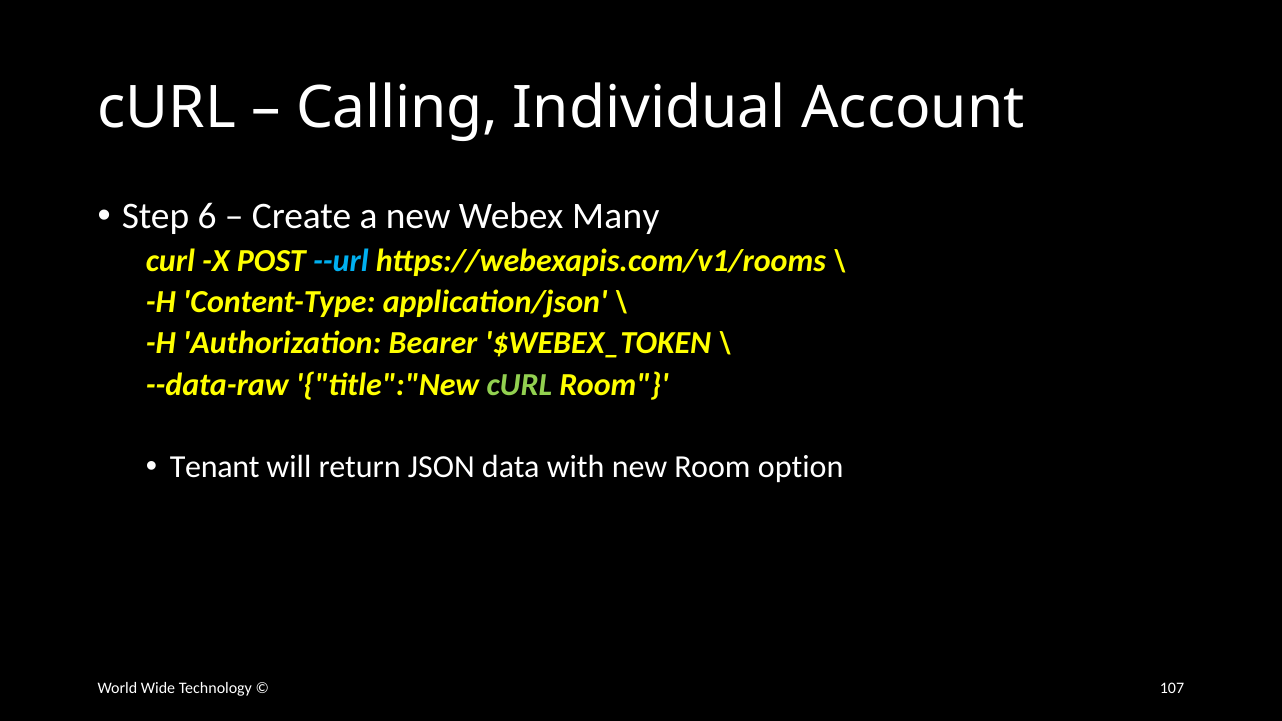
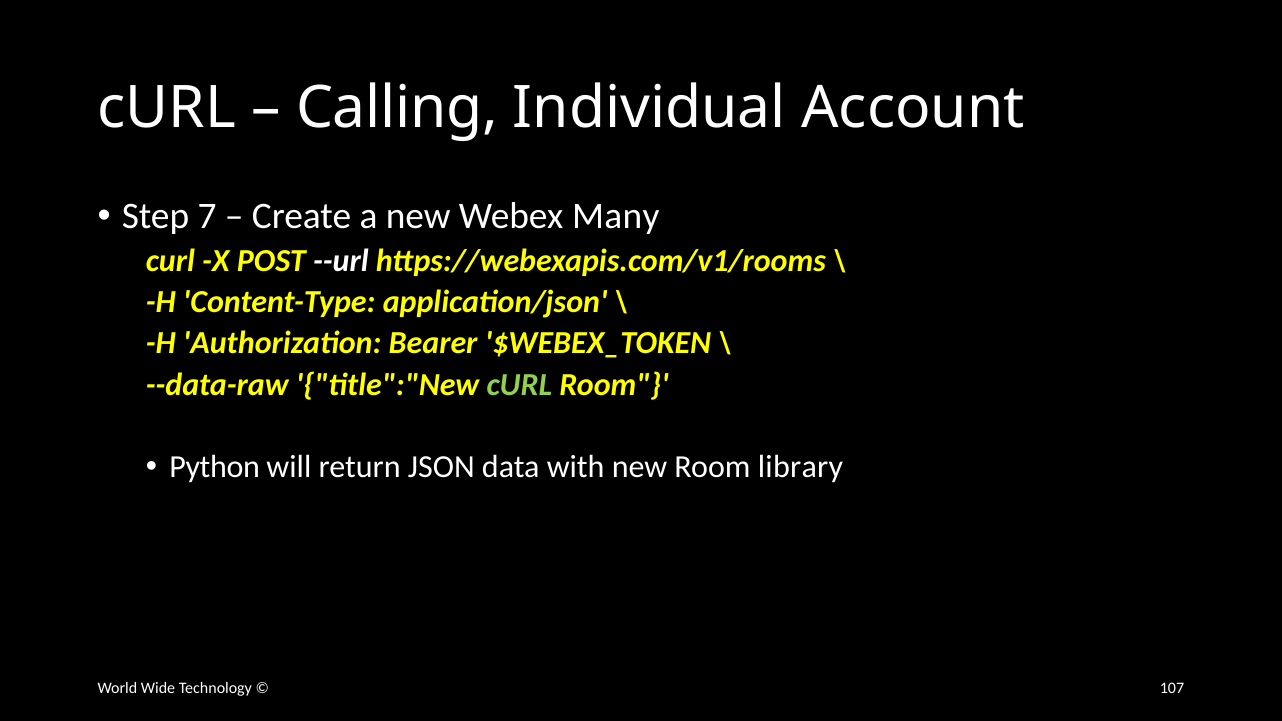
6: 6 -> 7 (207, 217)
--url colour: light blue -> white (341, 261)
Tenant: Tenant -> Python (215, 467)
option: option -> library (801, 467)
